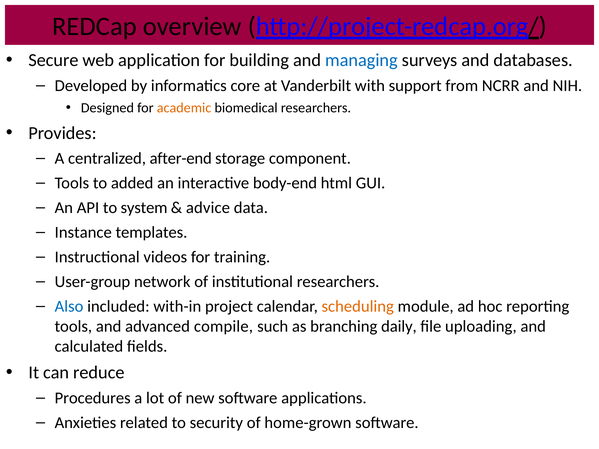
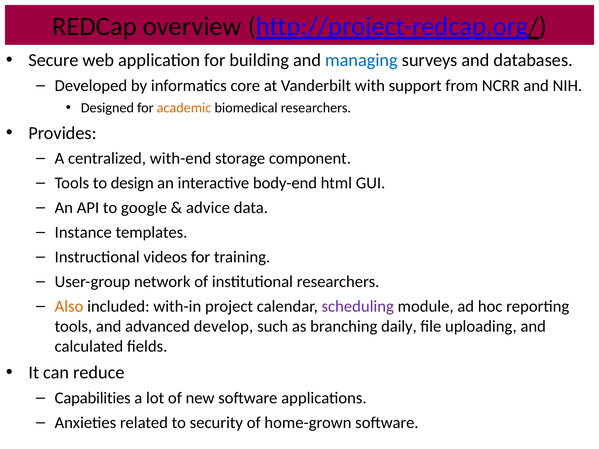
after-end: after-end -> with-end (181, 159)
added: added -> design (132, 183)
system: system -> google (144, 208)
Also colour: blue -> orange (69, 306)
scheduling colour: orange -> purple (358, 306)
compile: compile -> develop (223, 326)
Procedures: Procedures -> Capabilities (93, 398)
